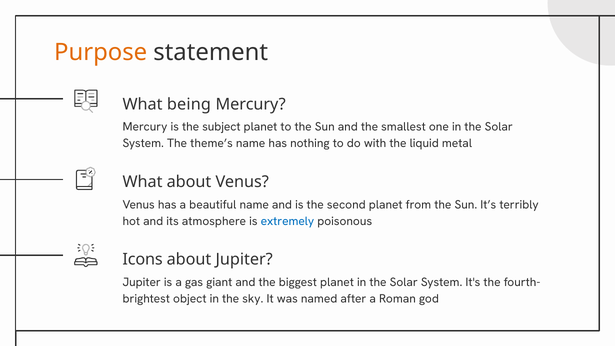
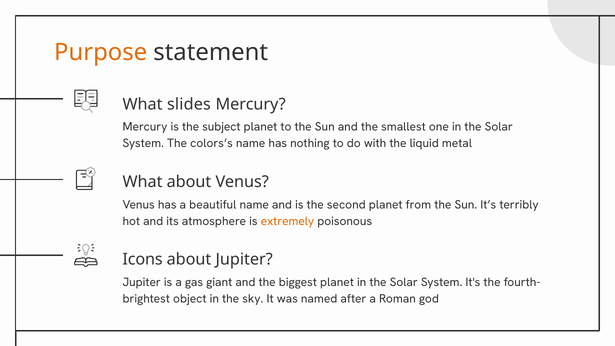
being: being -> slides (189, 104)
theme’s: theme’s -> colors’s (212, 143)
extremely colour: blue -> orange (287, 221)
